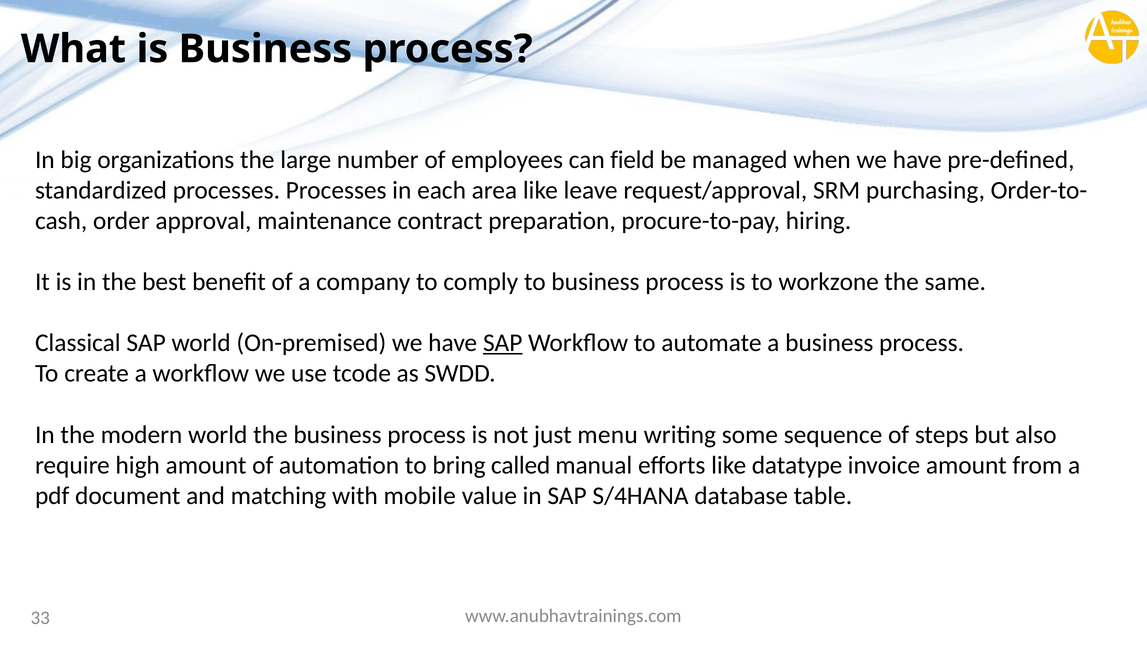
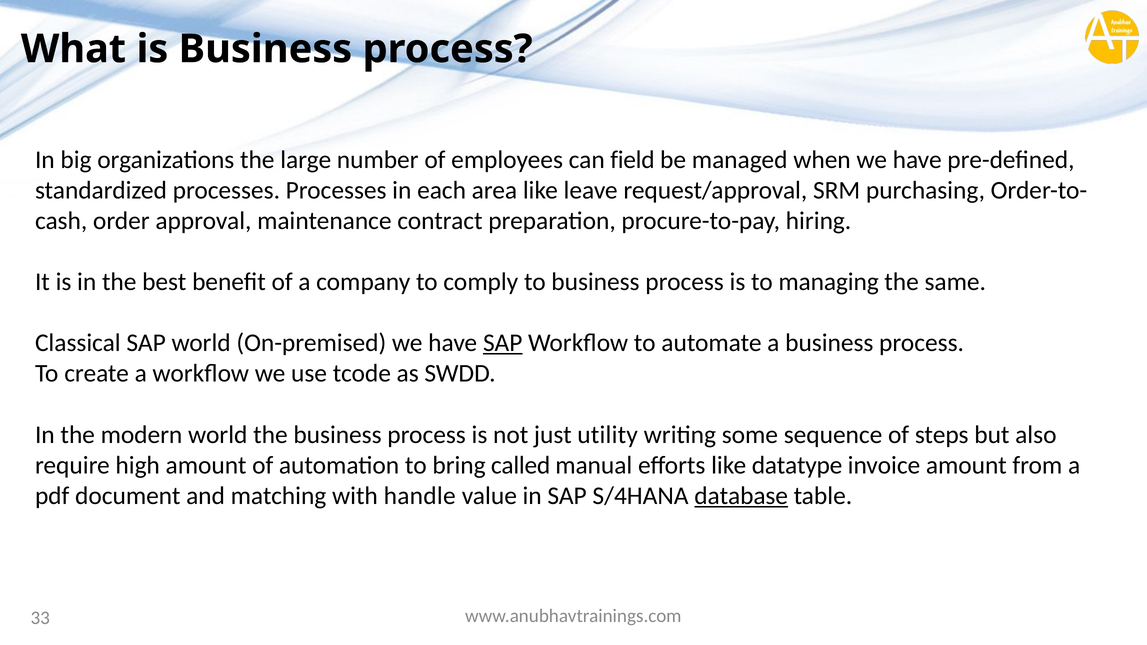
workzone: workzone -> managing (829, 282)
menu: menu -> utility (608, 435)
mobile: mobile -> handle (420, 496)
database underline: none -> present (741, 496)
